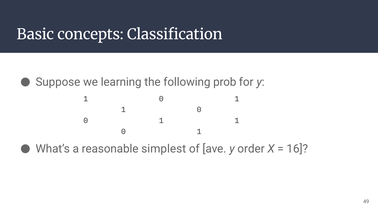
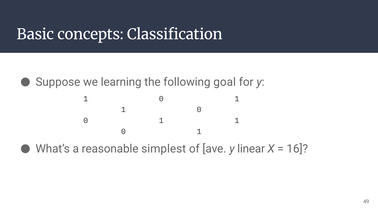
prob: prob -> goal (225, 82)
order: order -> linear (251, 148)
